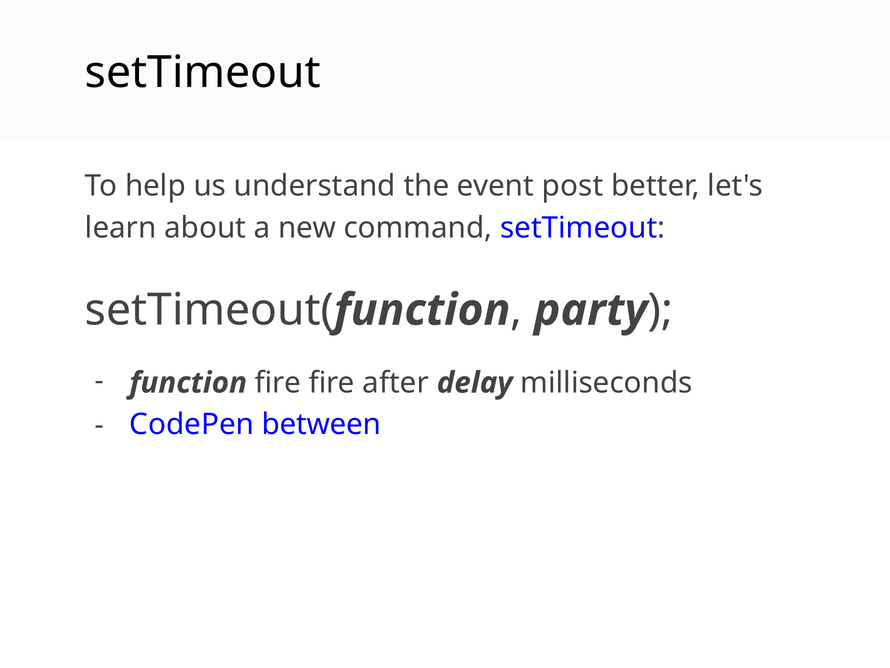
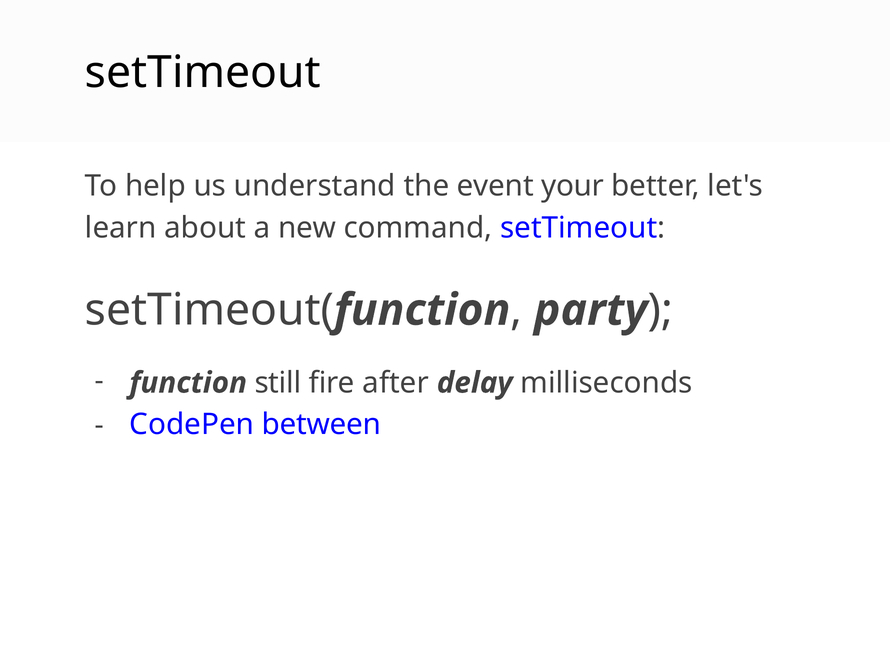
post: post -> your (573, 186)
function fire: fire -> still (278, 383)
